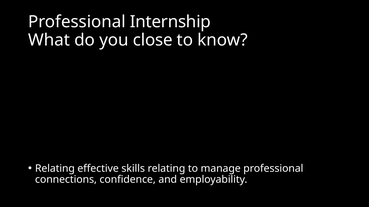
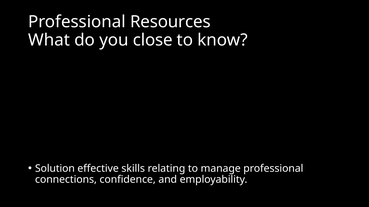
Internship: Internship -> Resources (170, 22)
Relating: Relating -> Solution (55, 169)
